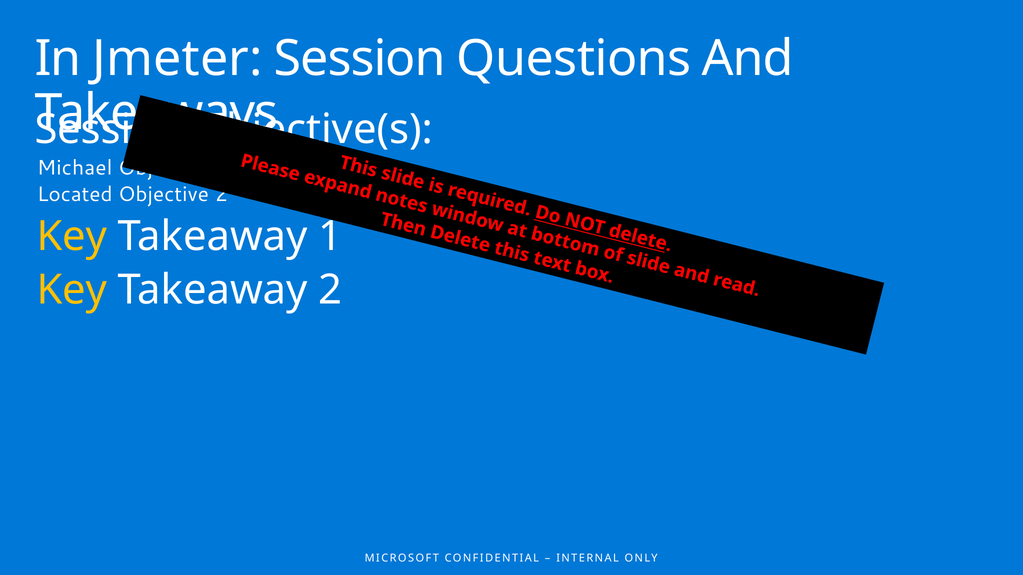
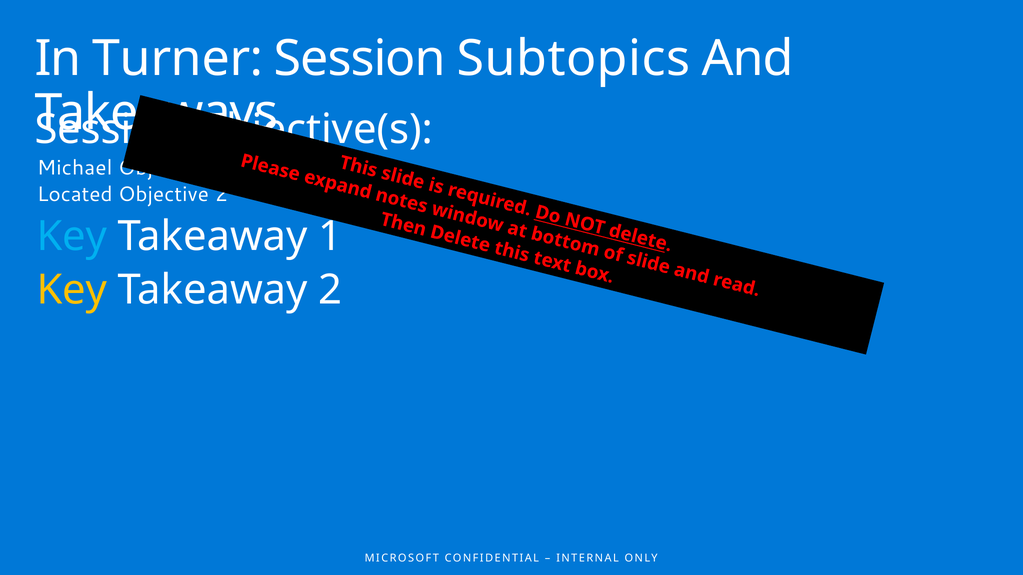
Jmeter: Jmeter -> Turner (178, 59)
Questions: Questions -> Subtopics (573, 59)
Key colour: yellow -> light blue (72, 237)
